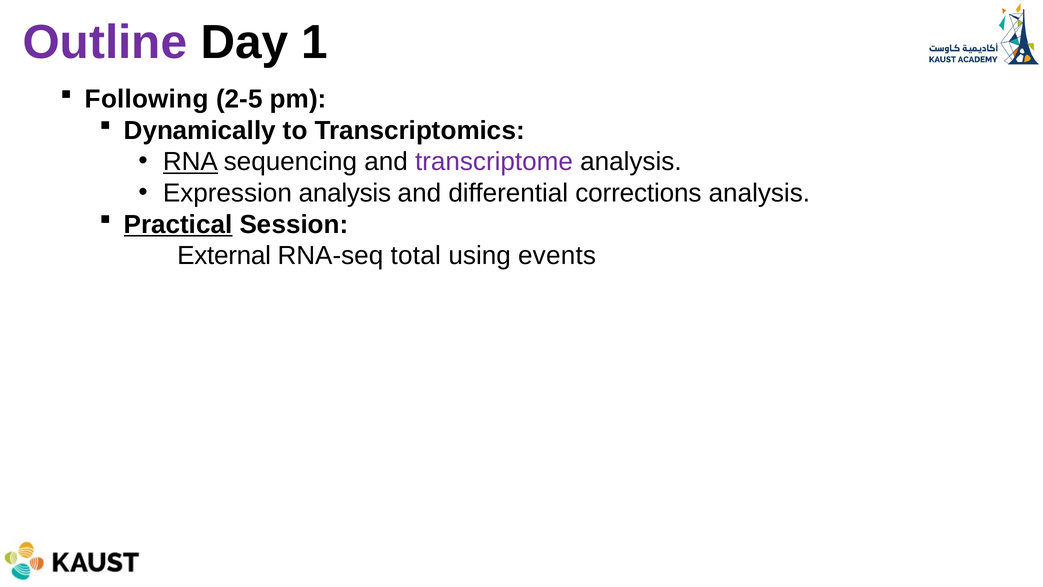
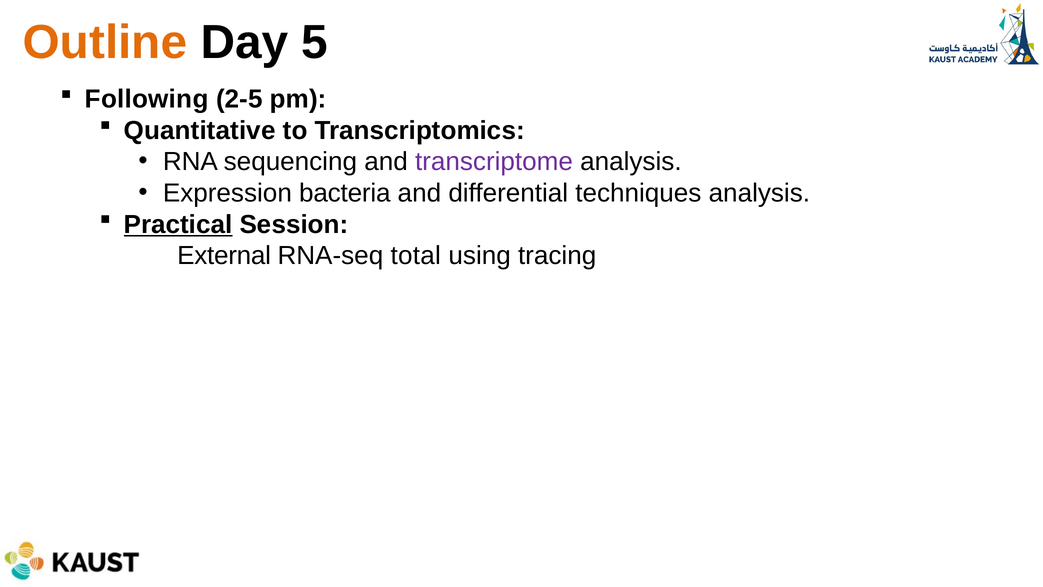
Outline colour: purple -> orange (105, 43)
1: 1 -> 5 (315, 43)
Dynamically: Dynamically -> Quantitative (200, 130)
RNA underline: present -> none (190, 162)
Expression analysis: analysis -> bacteria (345, 193)
corrections: corrections -> techniques (638, 193)
events: events -> tracing (557, 256)
